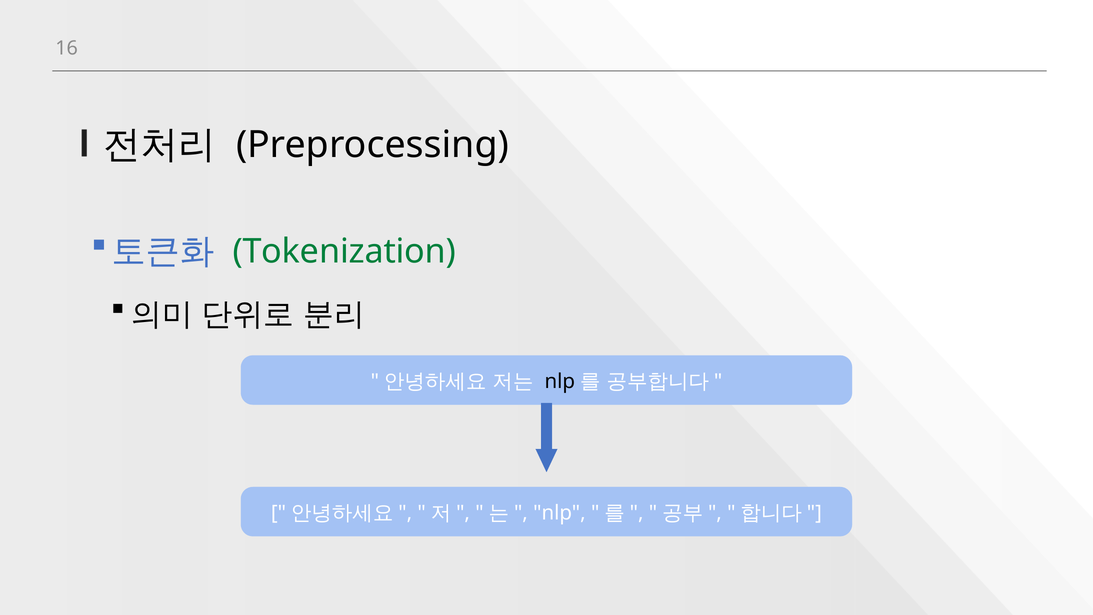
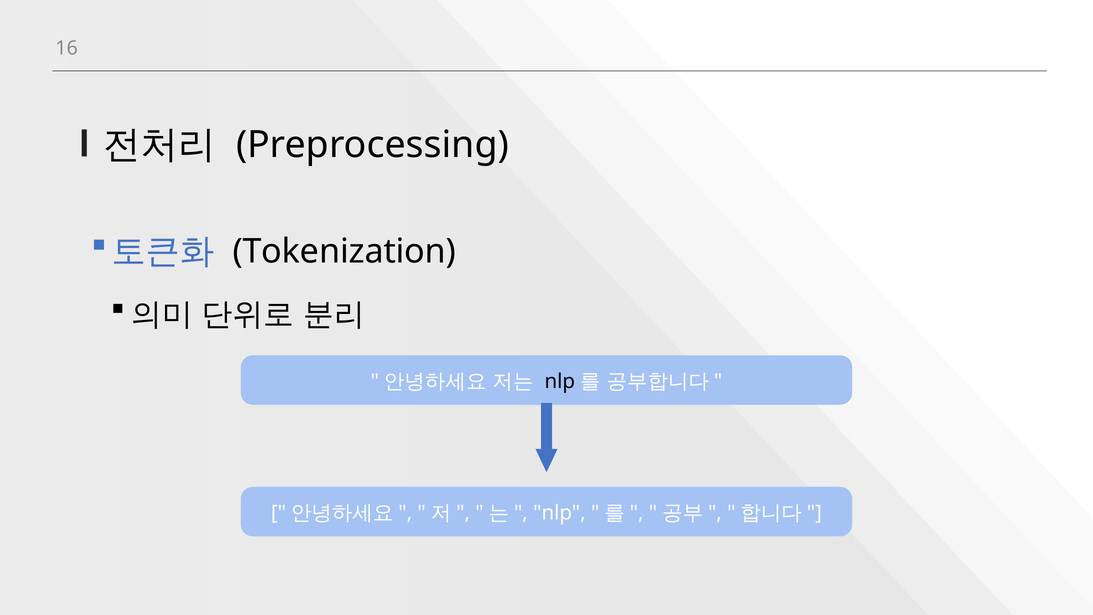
Tokenization colour: green -> black (344, 252)
